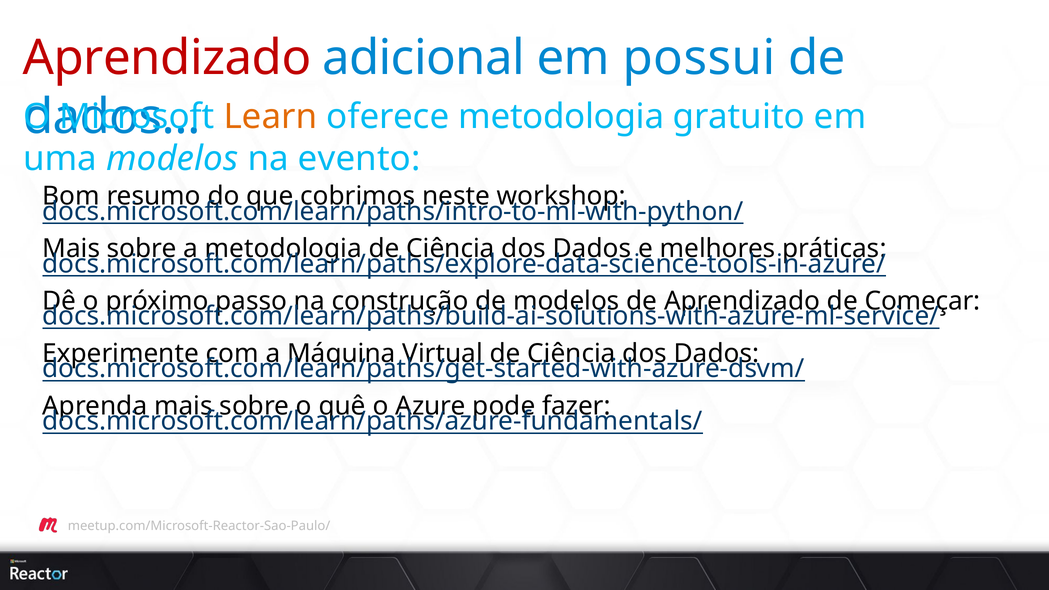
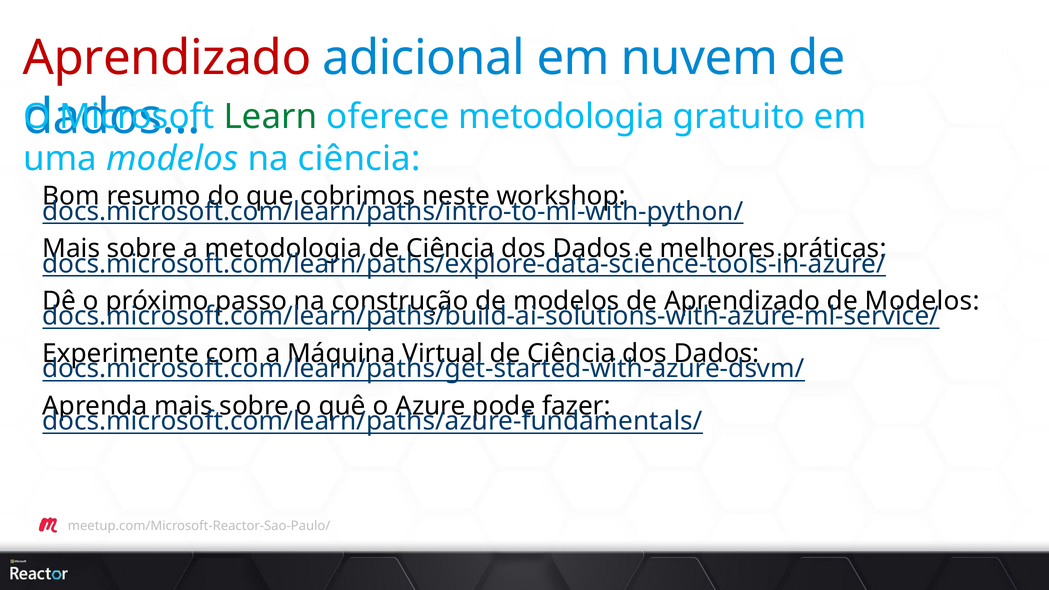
possui: possui -> nuvem (699, 58)
Learn colour: orange -> green (270, 117)
na evento: evento -> ciência (359, 159)
Começar: Começar -> Modelos (922, 301)
